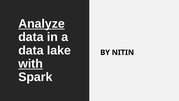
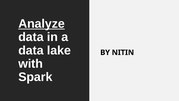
with underline: present -> none (31, 64)
